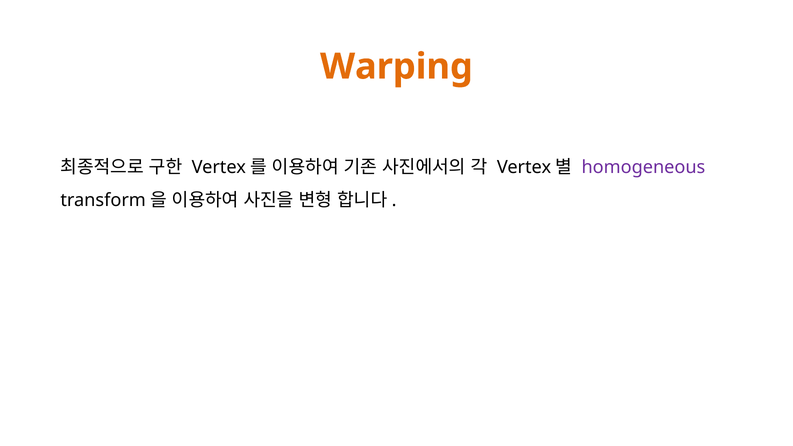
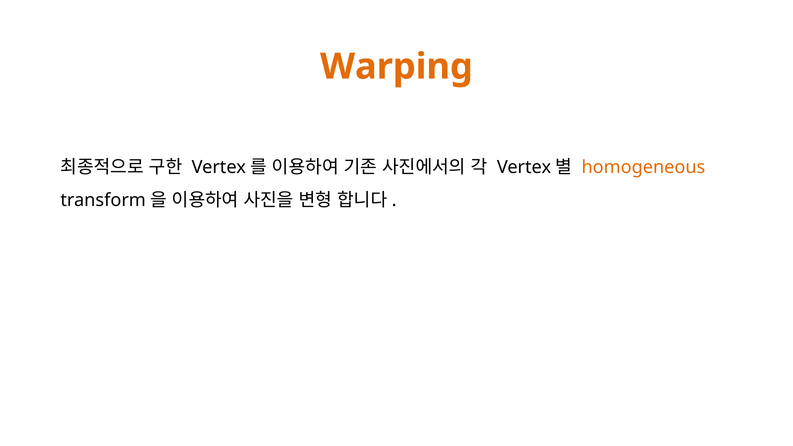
homogeneous colour: purple -> orange (643, 167)
